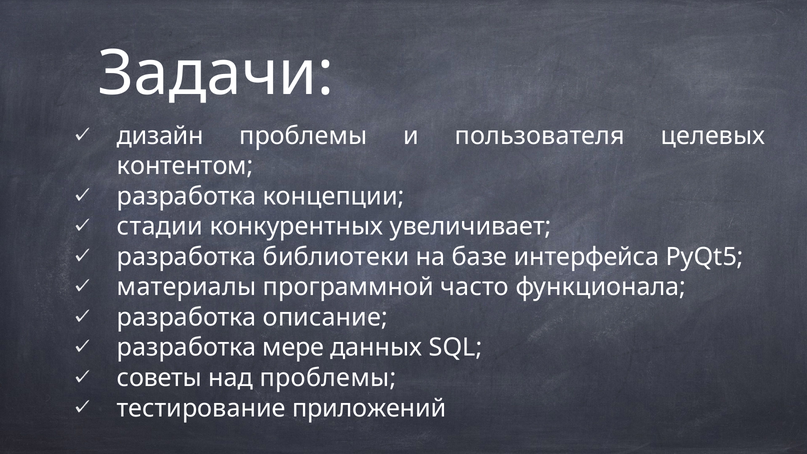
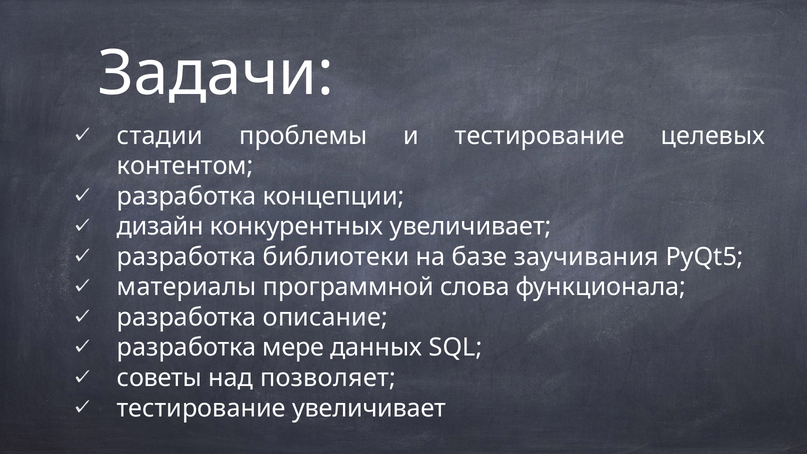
дизайн: дизайн -> стадии (160, 136)
и пользователя: пользователя -> тестирование (540, 136)
стадии: стадии -> дизайн (160, 227)
интерфейса: интерфейса -> заучивания (586, 257)
часто: часто -> слова (475, 287)
над проблемы: проблемы -> позволяет (328, 378)
тестирование приложений: приложений -> увеличивает (369, 408)
